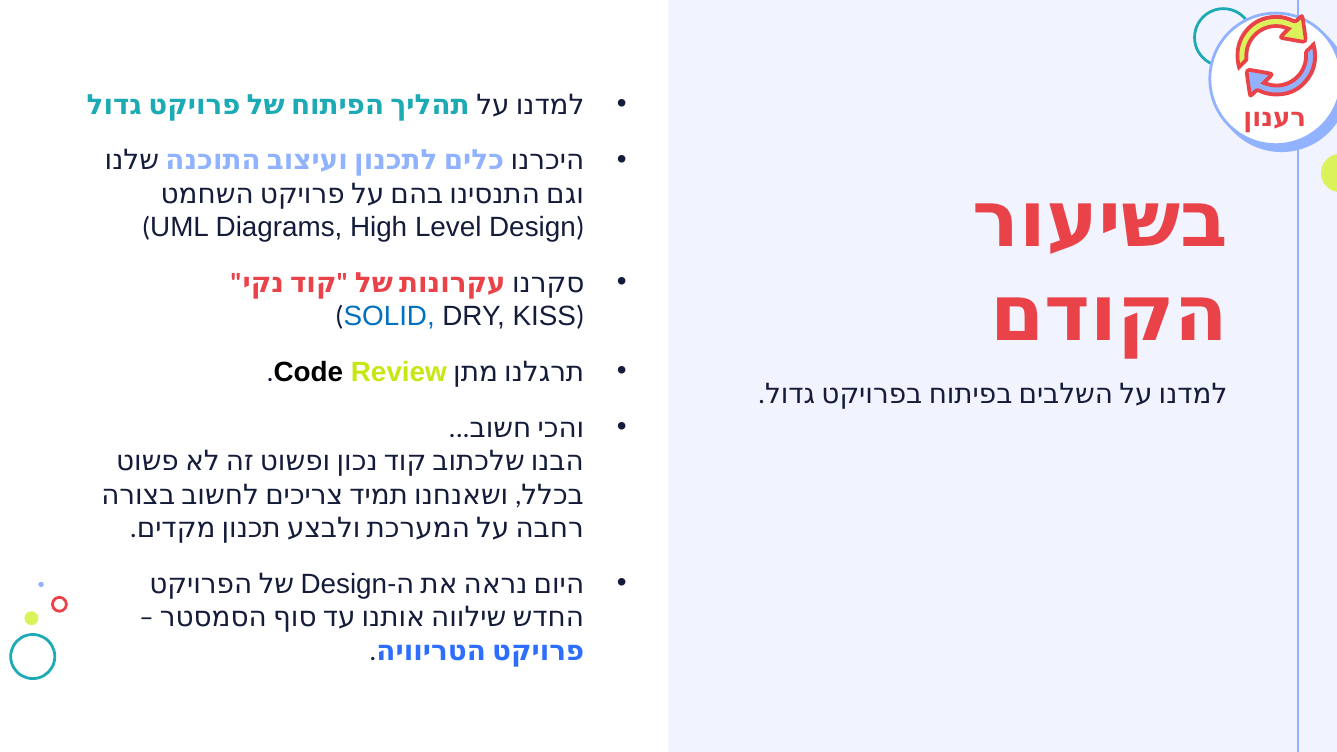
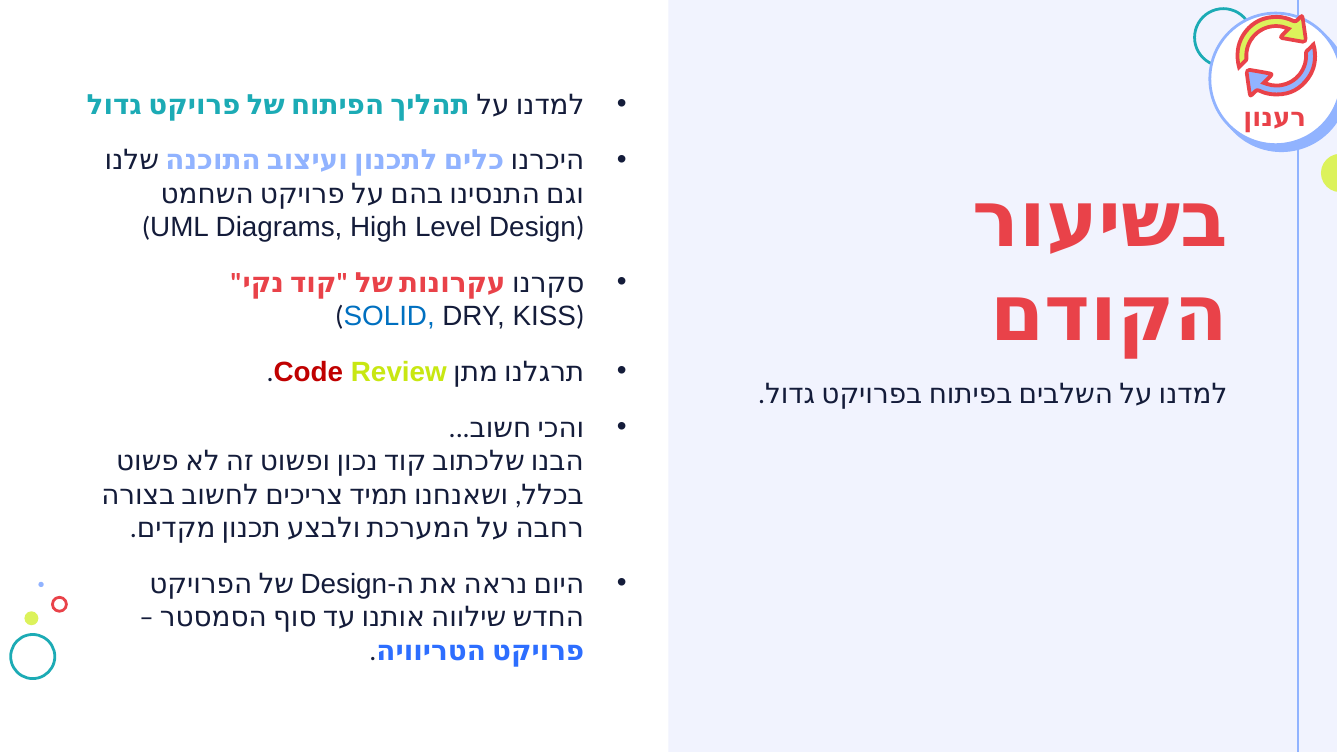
Code colour: black -> red (308, 372)
